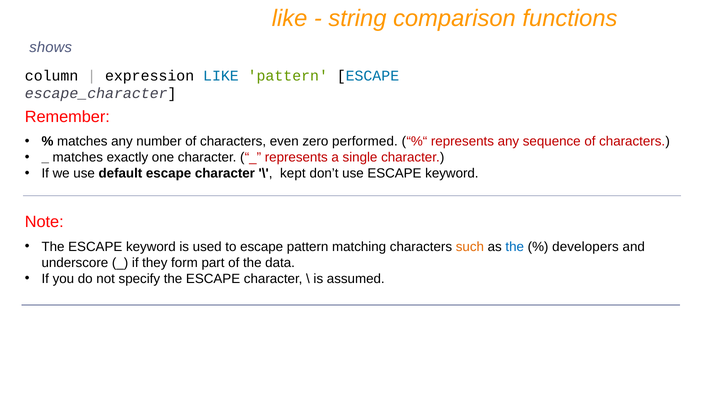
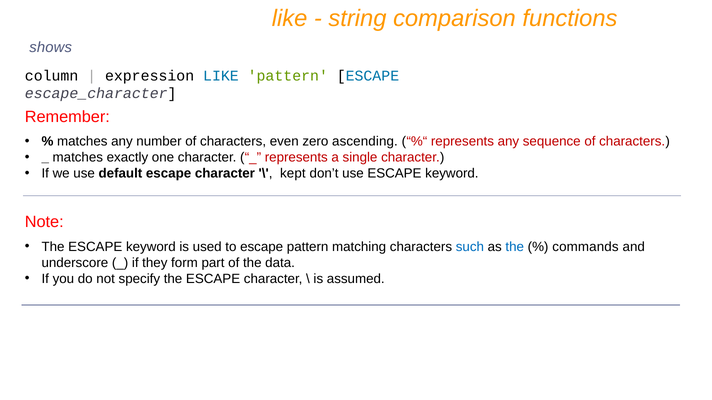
performed: performed -> ascending (365, 142)
such colour: orange -> blue (470, 247)
developers: developers -> commands (585, 247)
